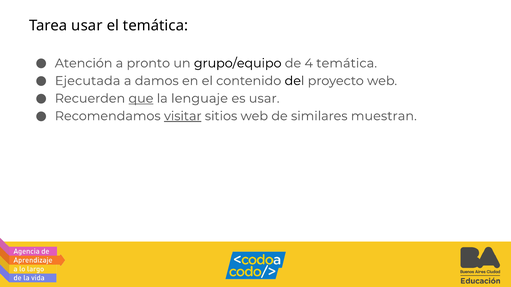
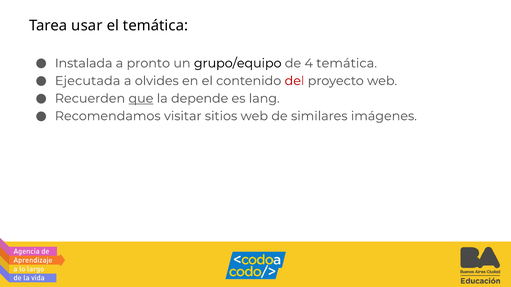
Atención: Atención -> Instalada (84, 63)
damos: damos -> olvides (157, 81)
del colour: black -> red (294, 81)
lenguaje: lenguaje -> depende (200, 99)
es usar: usar -> lang (264, 99)
visitar underline: present -> none (183, 116)
muestran: muestran -> imágenes (384, 116)
